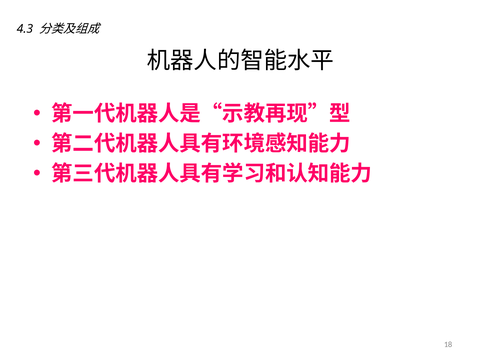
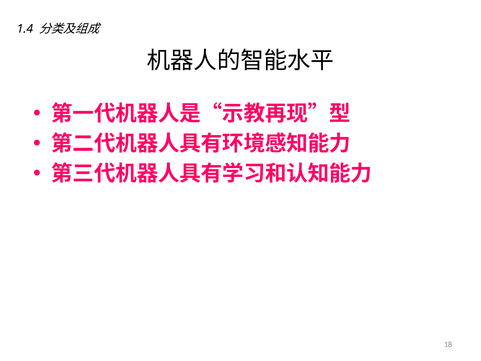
4.3: 4.3 -> 1.4 (25, 29)
